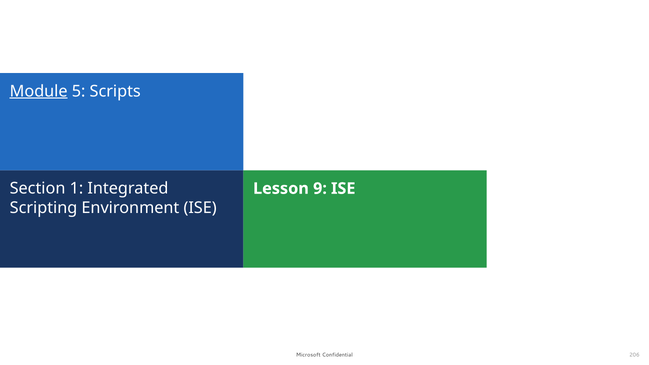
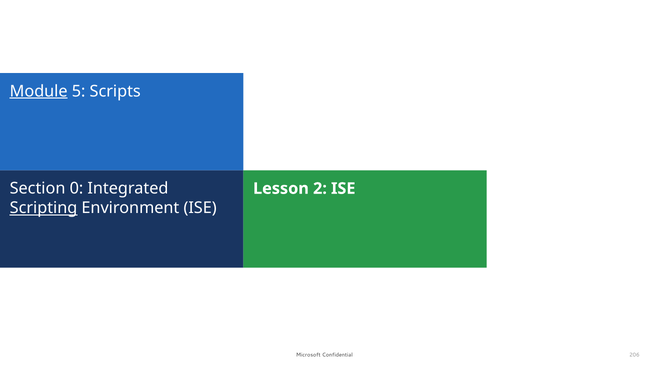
1: 1 -> 0 (76, 189)
9: 9 -> 2 (320, 189)
Scripting underline: none -> present (44, 208)
